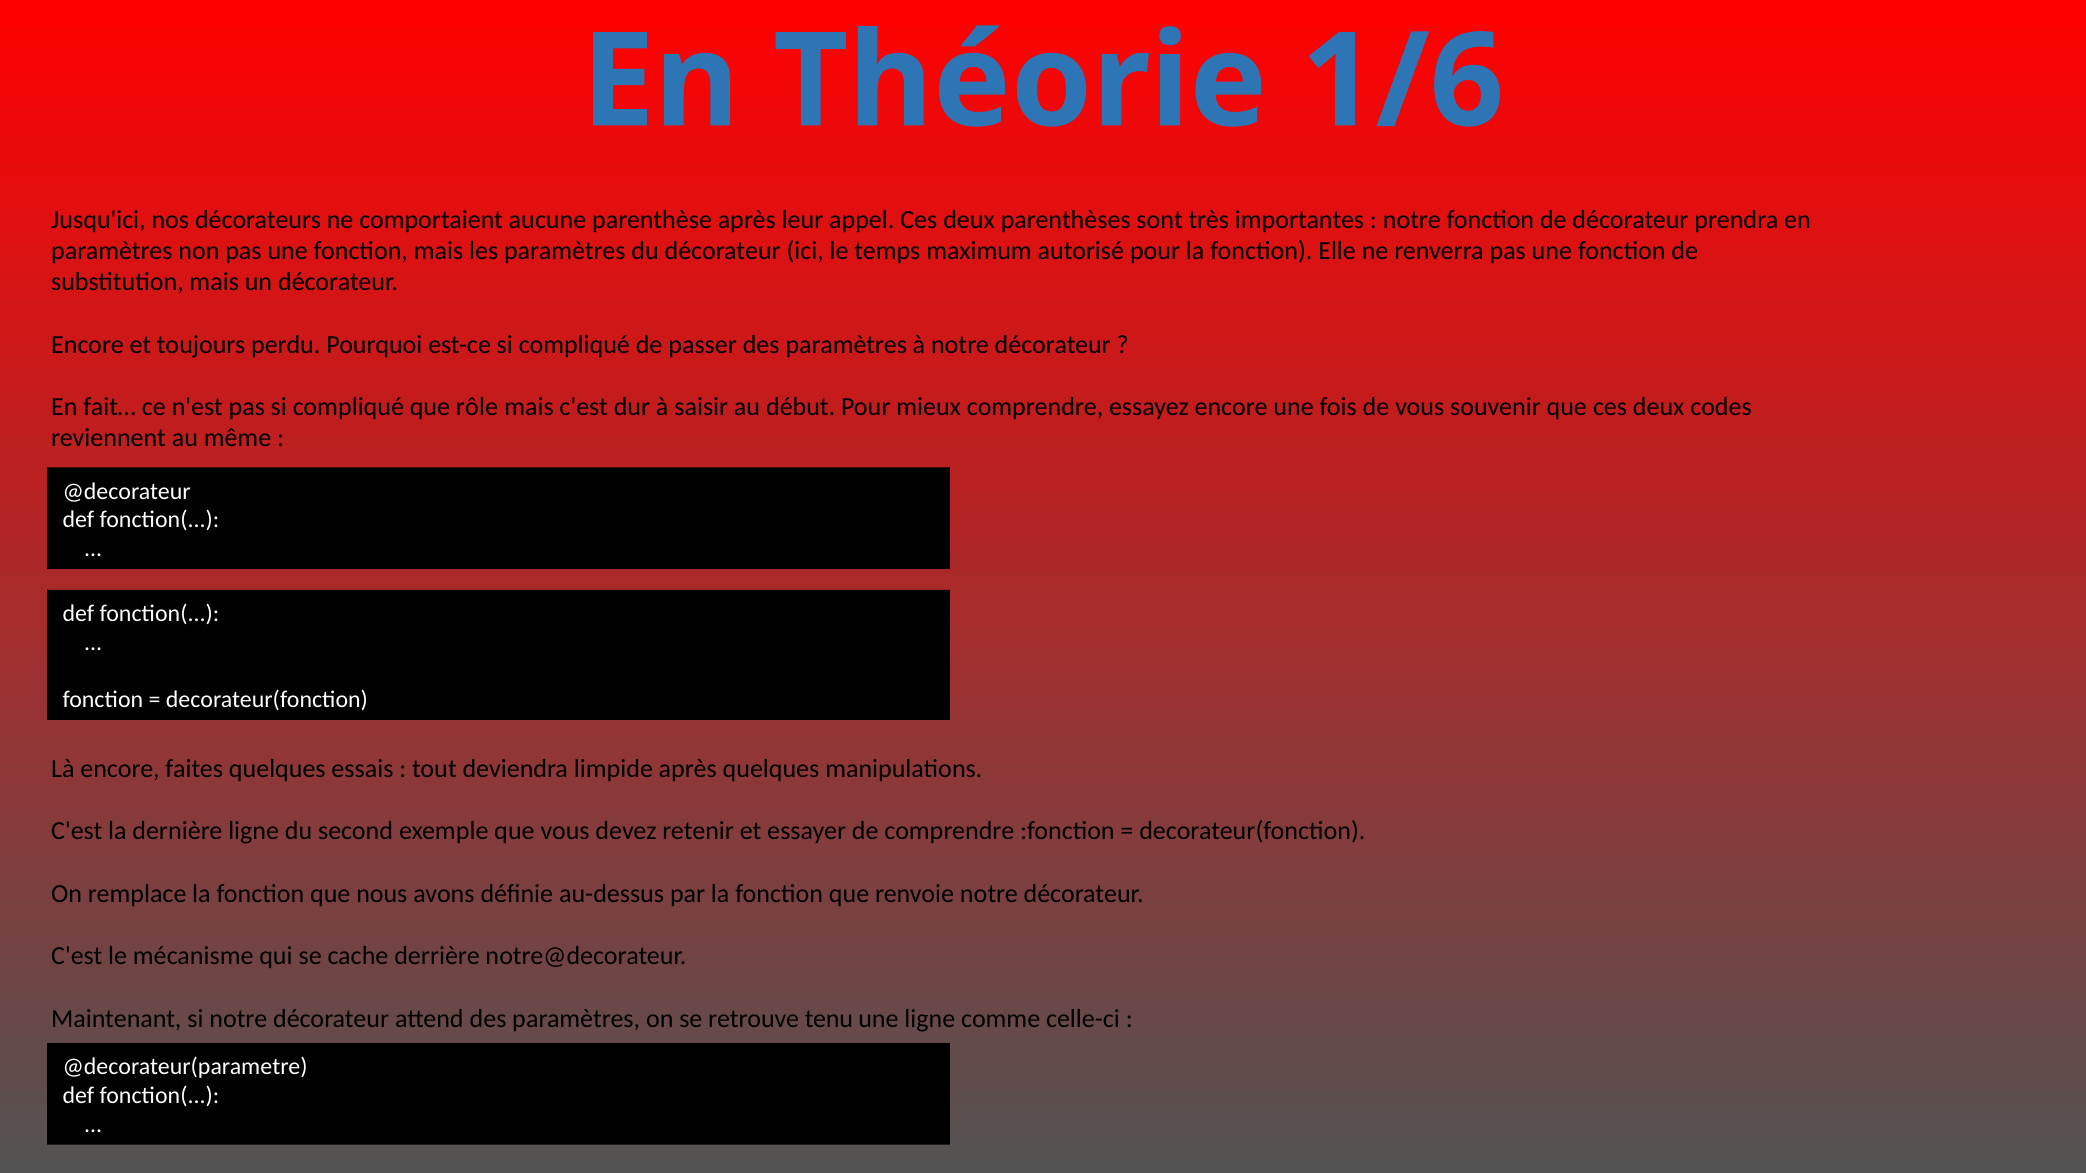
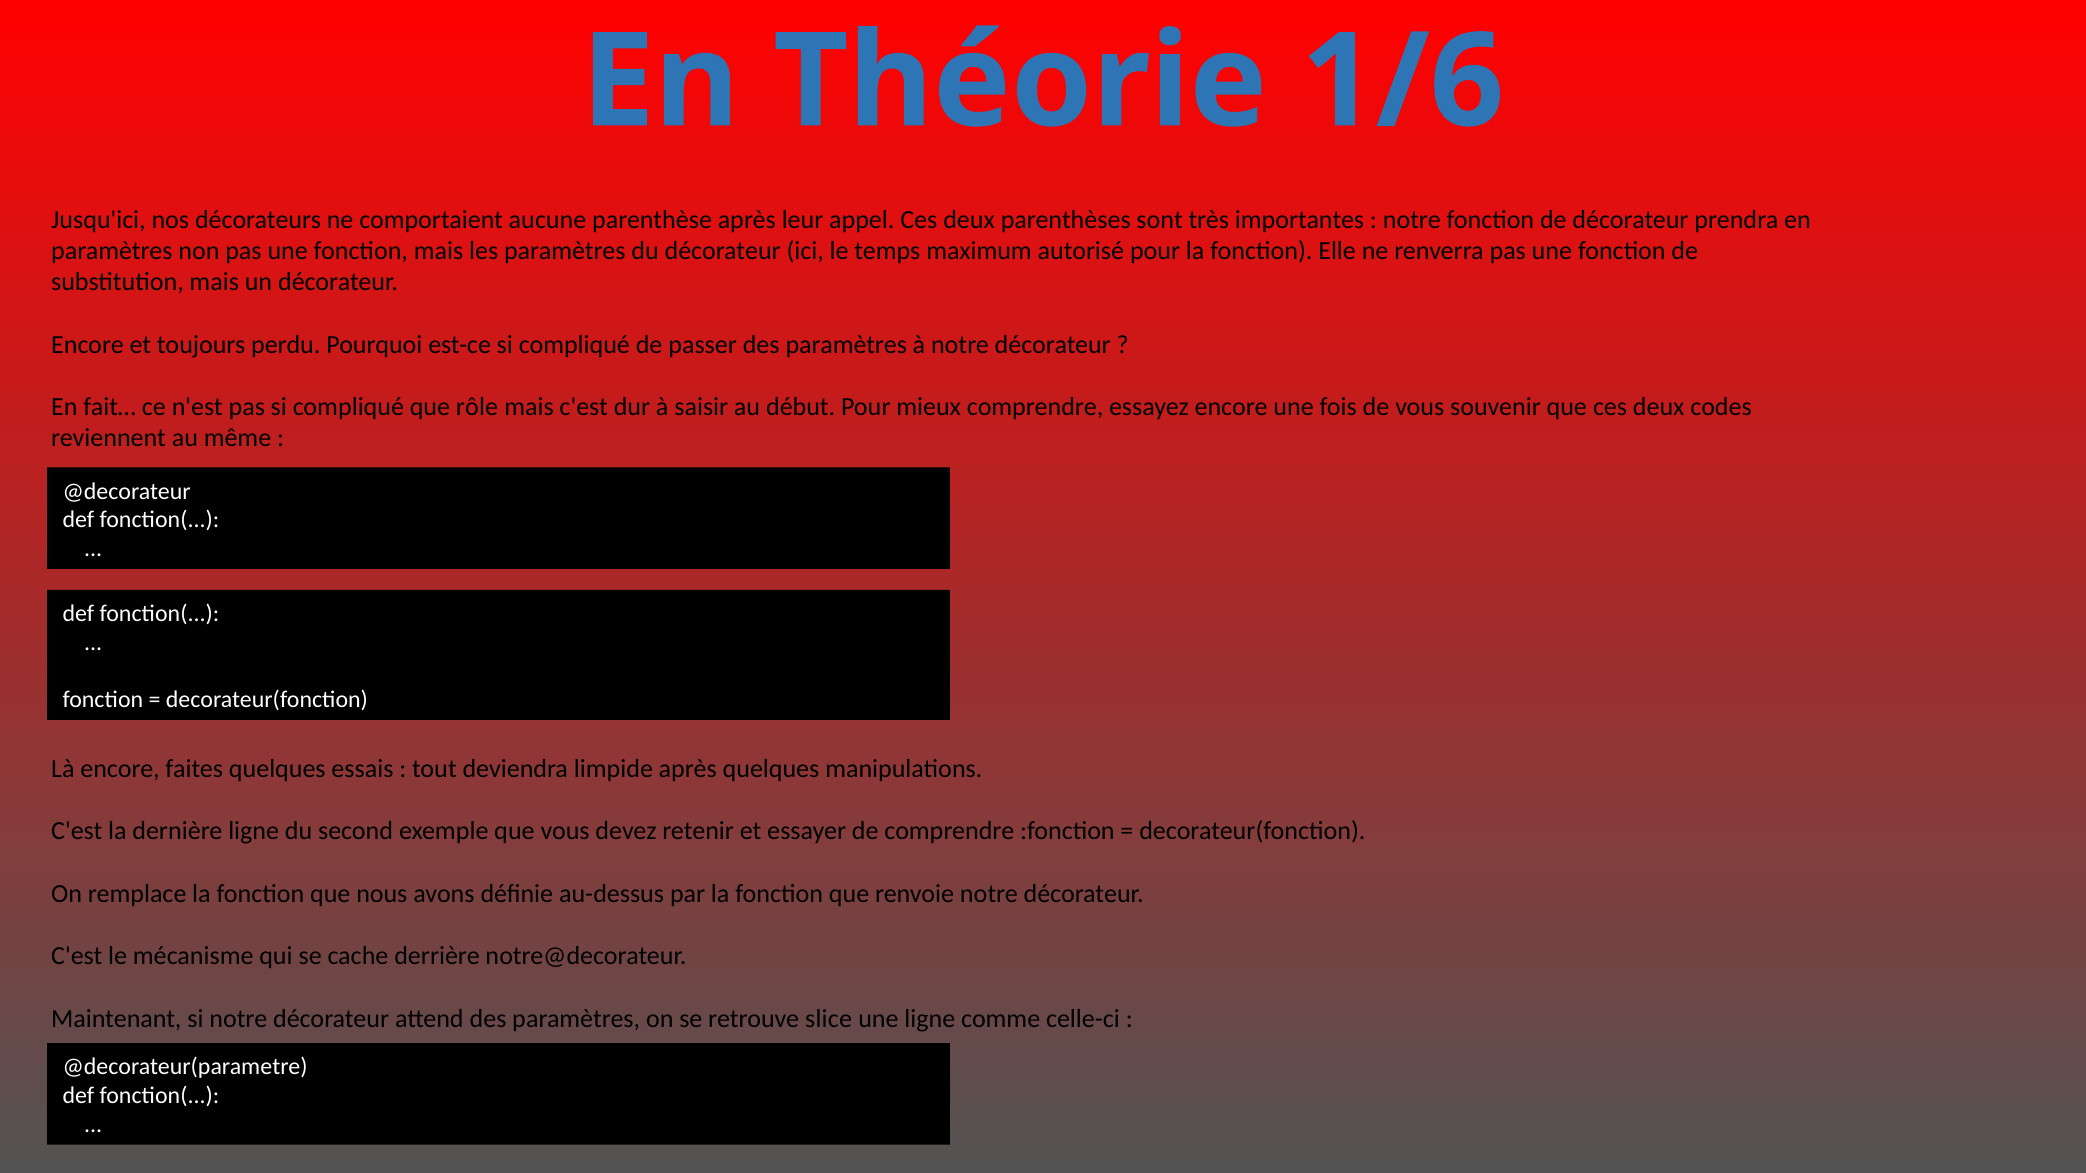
tenu: tenu -> slice (829, 1019)
